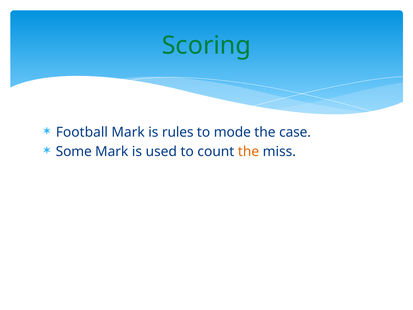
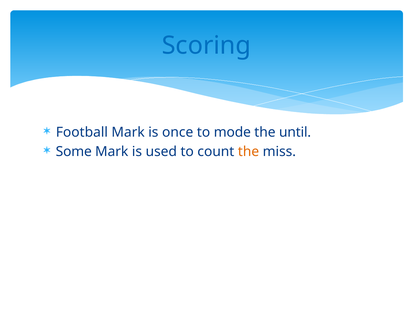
Scoring colour: green -> blue (206, 45)
rules: rules -> once (178, 132)
case: case -> until (295, 132)
